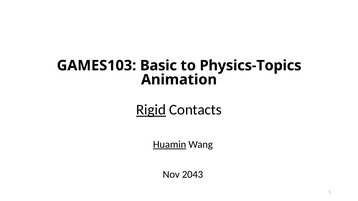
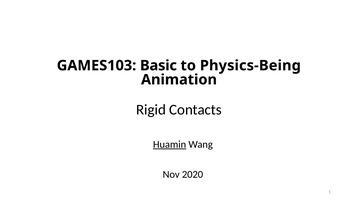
Physics-Topics: Physics-Topics -> Physics-Being (250, 66)
Rigid underline: present -> none (151, 110)
2043: 2043 -> 2020 (193, 175)
